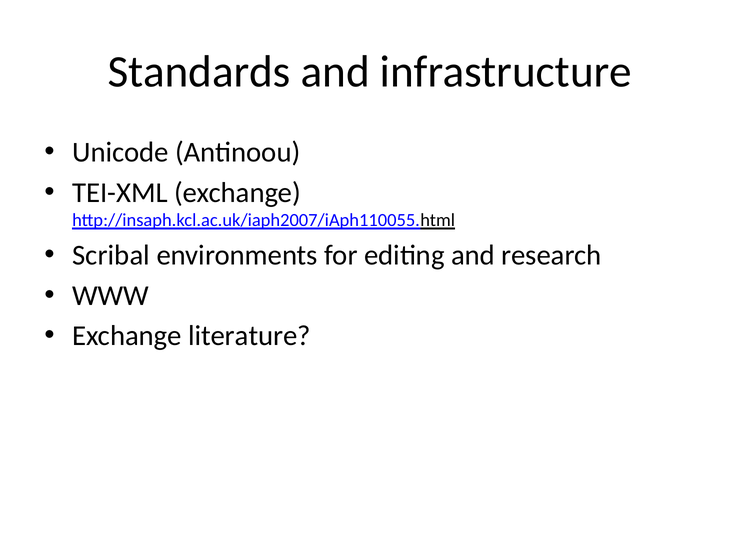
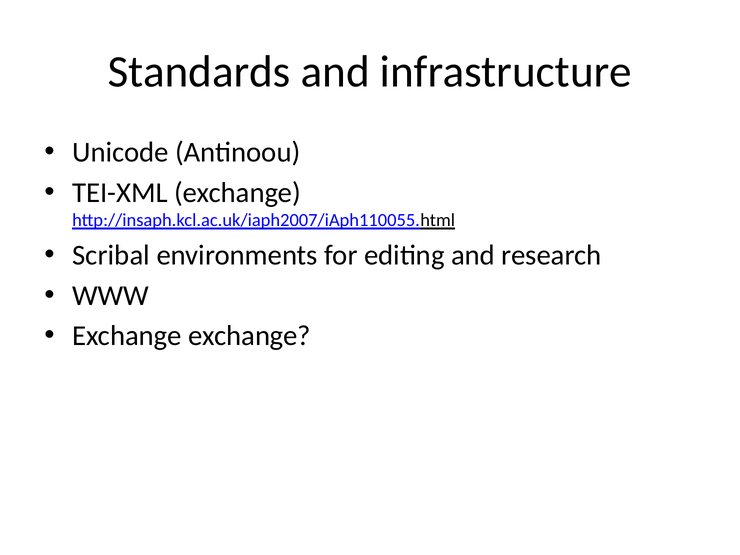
Exchange literature: literature -> exchange (249, 336)
